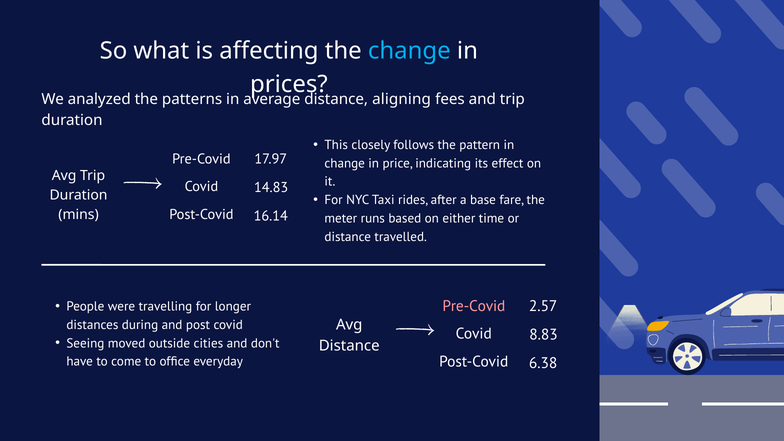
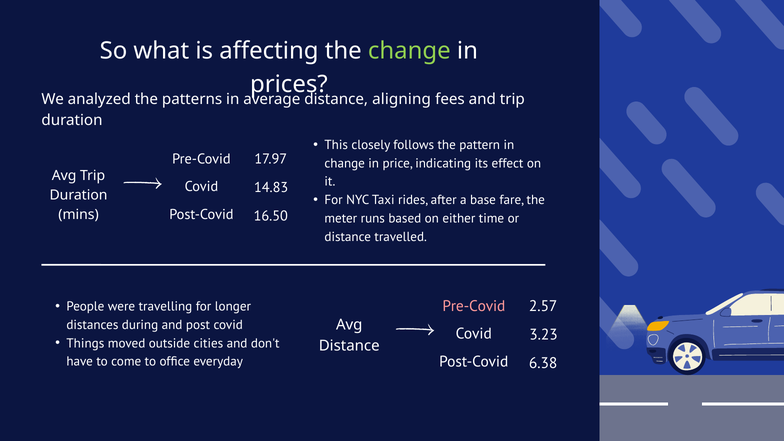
change colour: light blue -> light green (409, 51)
16.14: 16.14 -> 16.50 (271, 216)
8.83: 8.83 -> 3.23 (544, 335)
Seeing: Seeing -> Things (85, 343)
